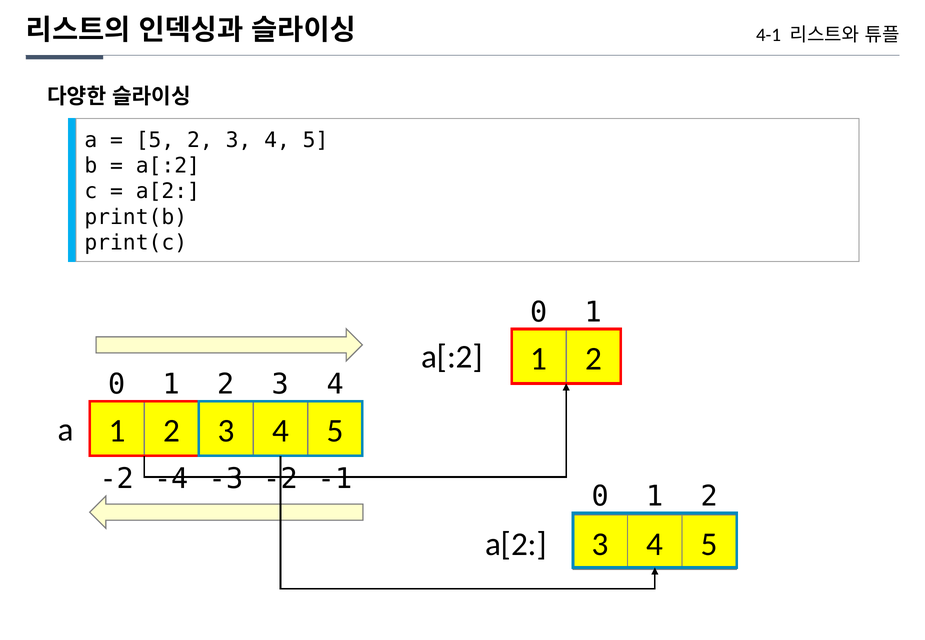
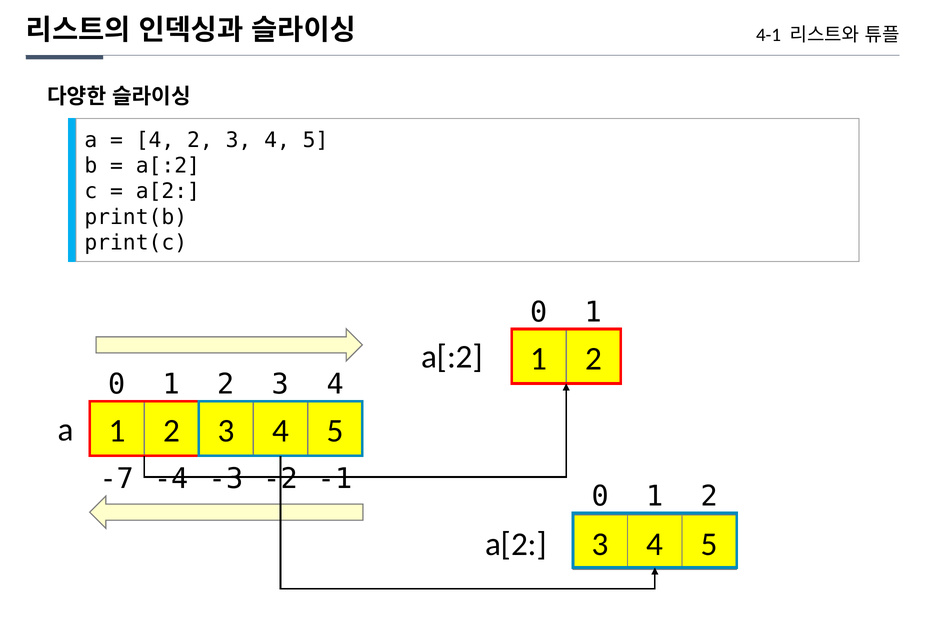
5: 5 -> 4 (155, 140)
-2: -2 -> -7 (117, 479)
